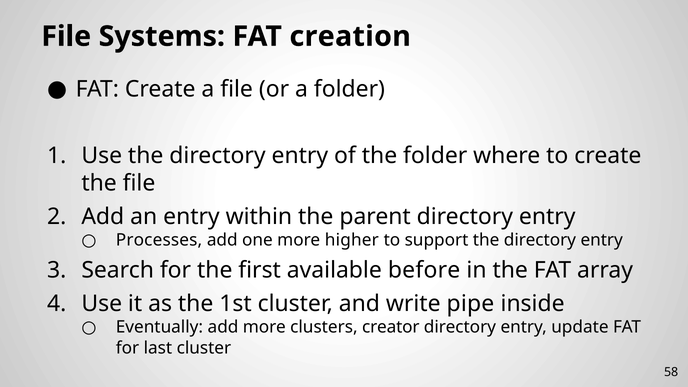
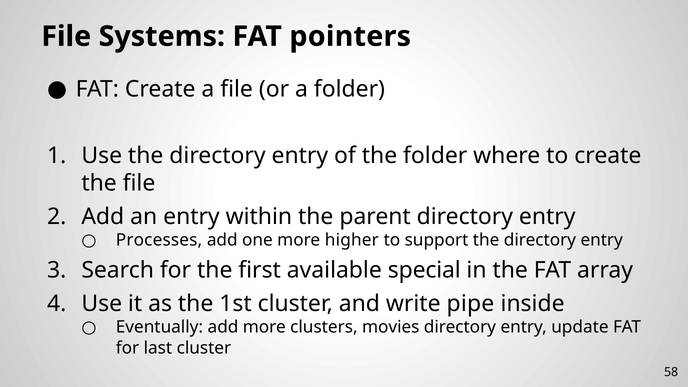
creation: creation -> pointers (350, 36)
before: before -> special (424, 270)
creator: creator -> movies (391, 327)
